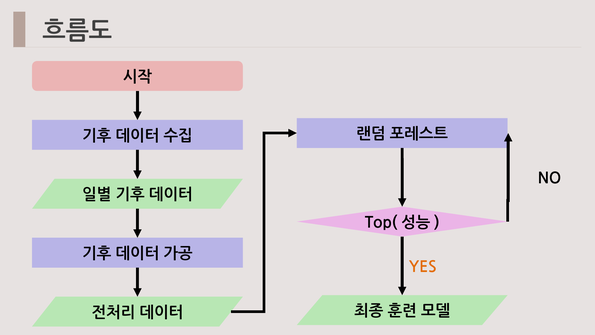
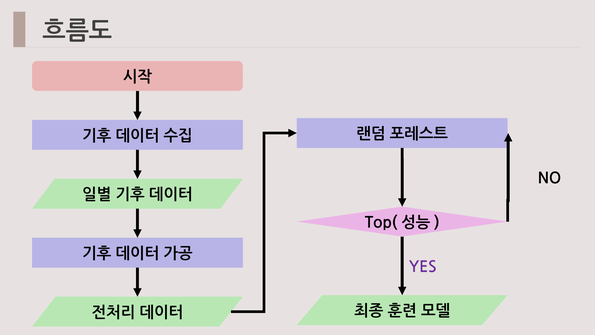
YES colour: orange -> purple (423, 267)
